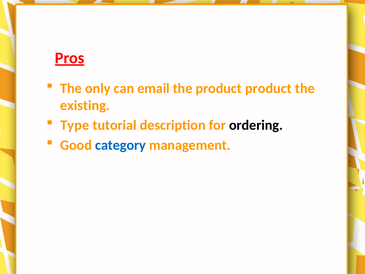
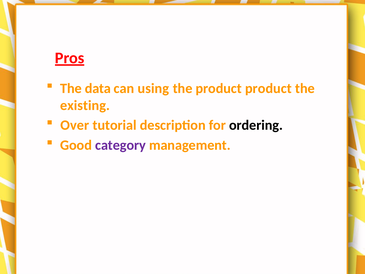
only: only -> data (98, 88)
email: email -> using (153, 88)
Type: Type -> Over (75, 125)
category colour: blue -> purple (121, 145)
